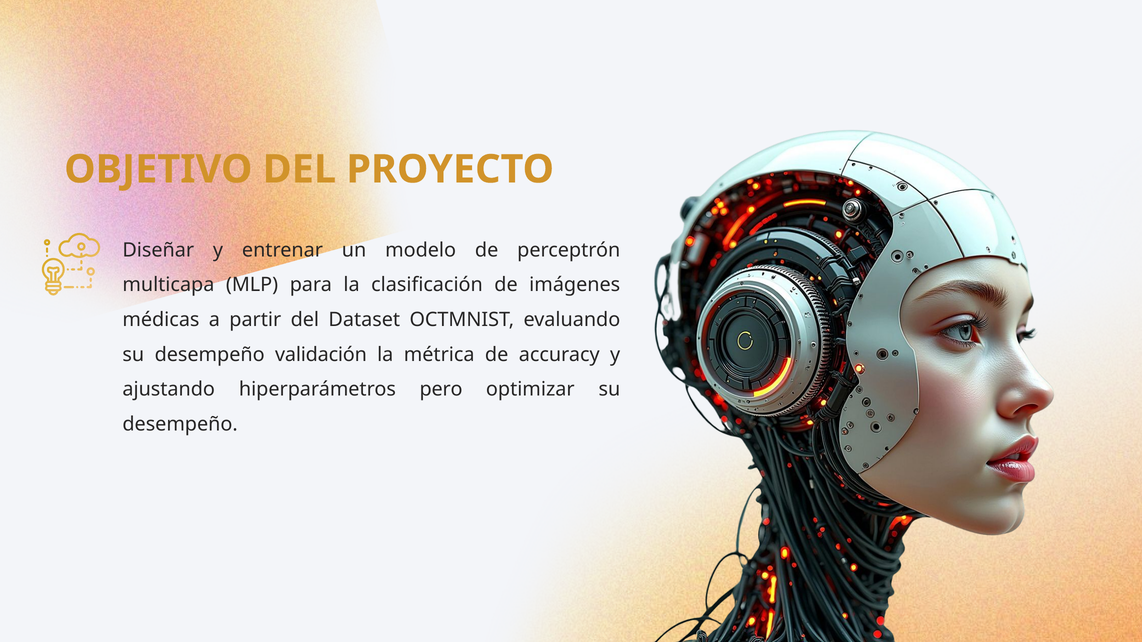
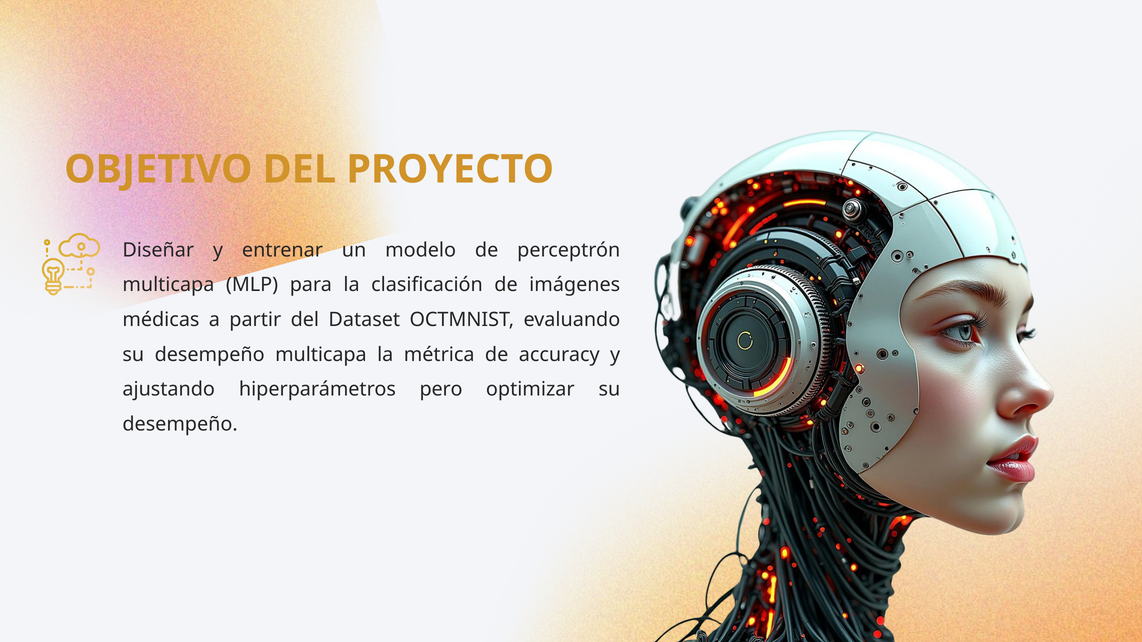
desempeño validación: validación -> multicapa (321, 355)
